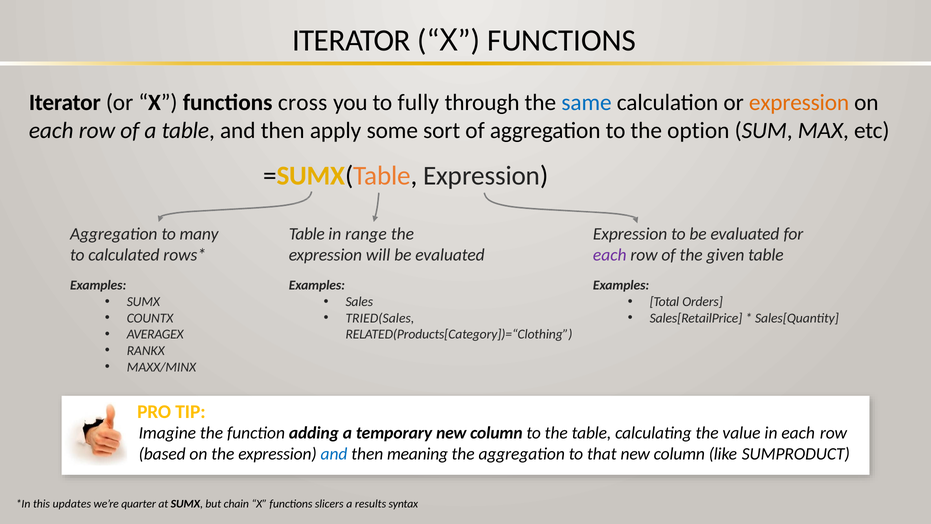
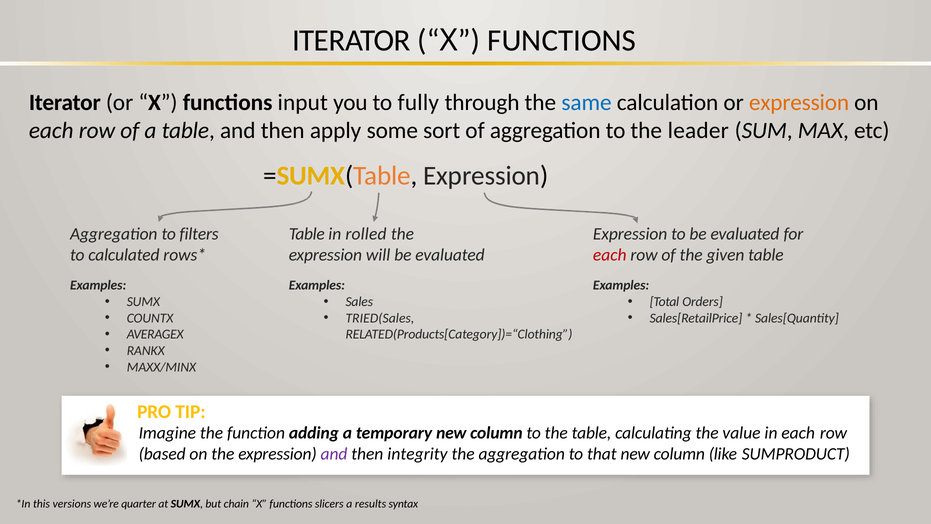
cross: cross -> input (303, 102)
option: option -> leader (698, 130)
many: many -> filters (199, 234)
range: range -> rolled (366, 234)
each colour: purple -> red (610, 255)
and colour: blue -> purple (334, 454)
meaning: meaning -> integrity (417, 454)
updates: updates -> versions (72, 504)
